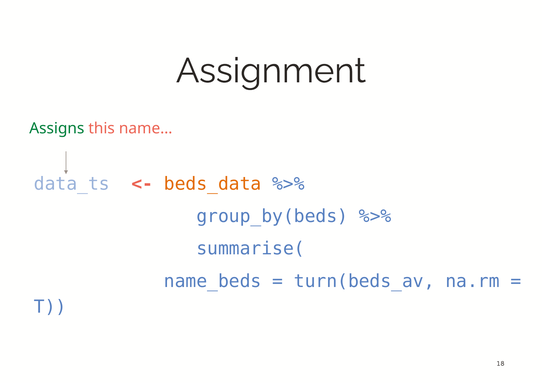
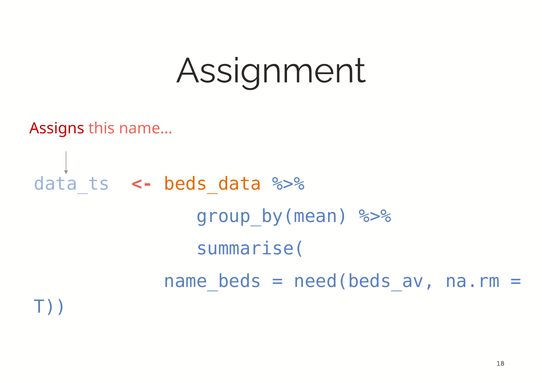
Assigns colour: green -> red (57, 128)
group_by(beds: group_by(beds -> group_by(mean (272, 216)
turn(beds_av: turn(beds_av -> need(beds_av (364, 281)
